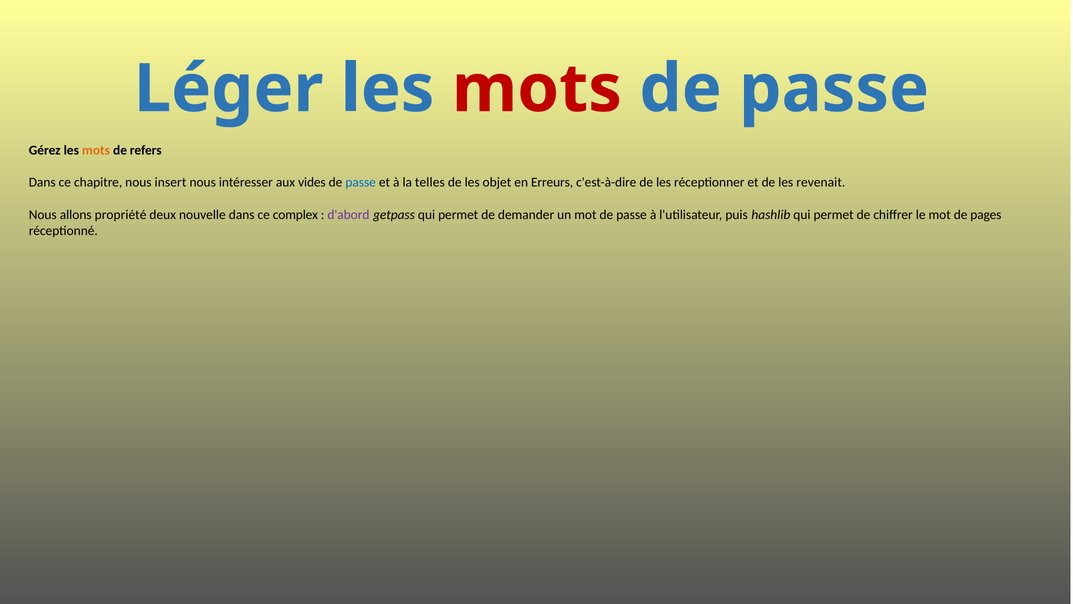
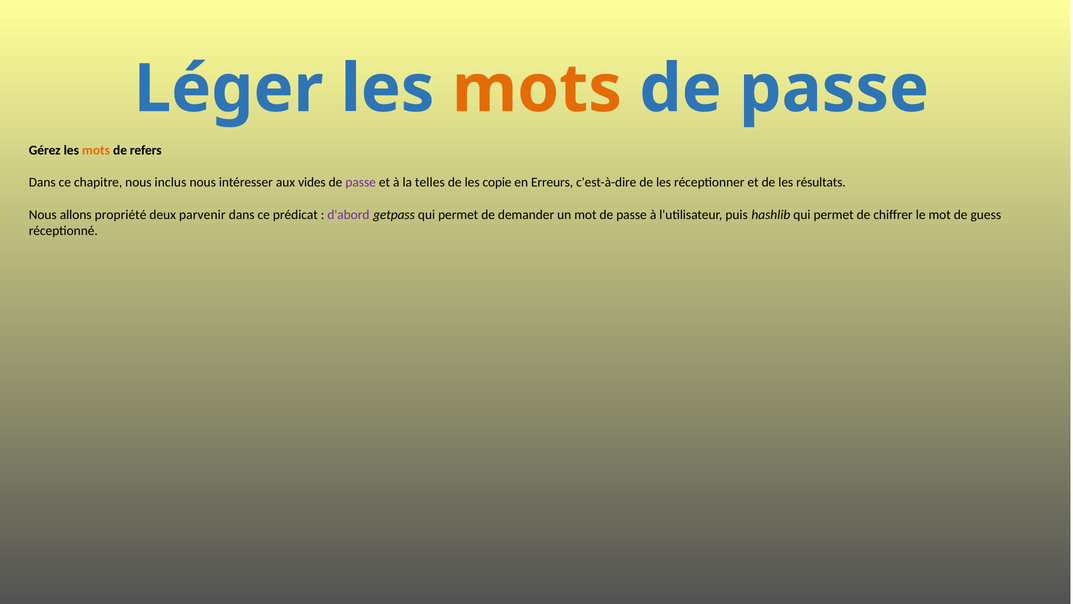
mots colour: red -> orange (537, 89)
insert: insert -> inclus (170, 182)
passe colour: blue -> purple (361, 182)
objet: objet -> copie (497, 182)
revenait: revenait -> résultats (821, 182)
nouvelle: nouvelle -> parvenir (202, 215)
complex: complex -> prédicat (295, 215)
pages: pages -> guess (986, 215)
